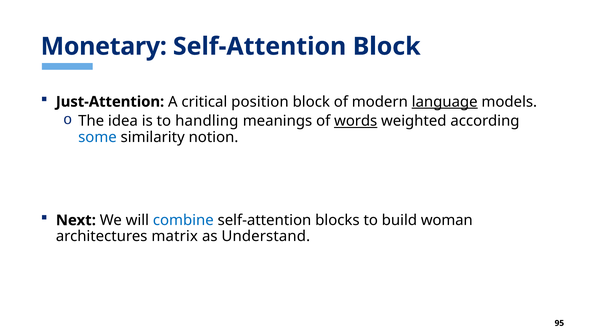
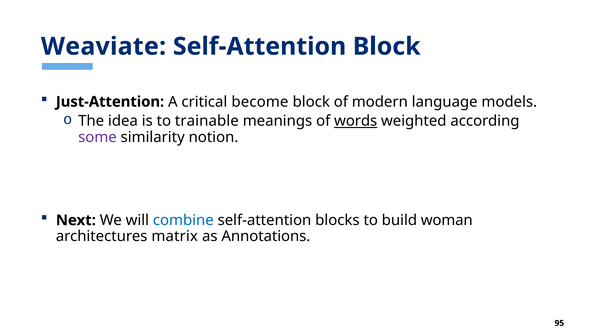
Monetary: Monetary -> Weaviate (103, 47)
position: position -> become (260, 102)
language underline: present -> none (445, 102)
handling: handling -> trainable (207, 121)
some colour: blue -> purple (97, 137)
Understand: Understand -> Annotations (266, 237)
